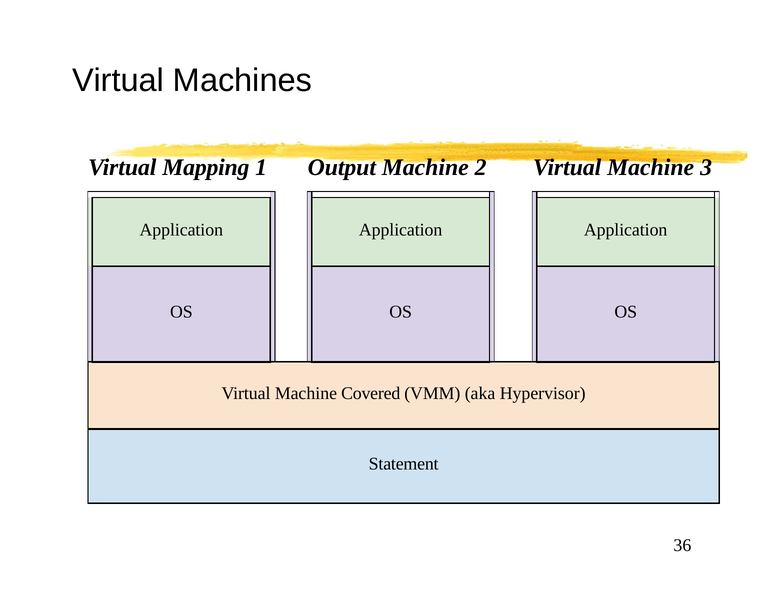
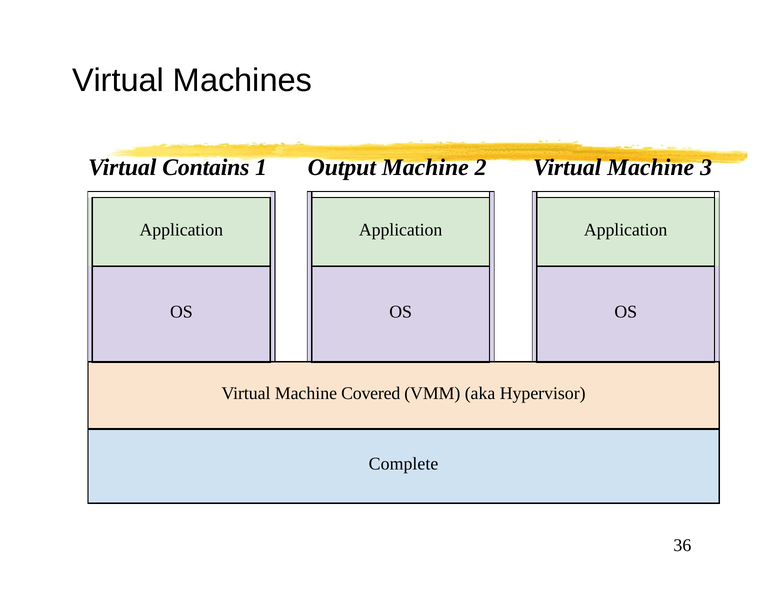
Mapping: Mapping -> Contains (206, 167)
Statement: Statement -> Complete (404, 464)
